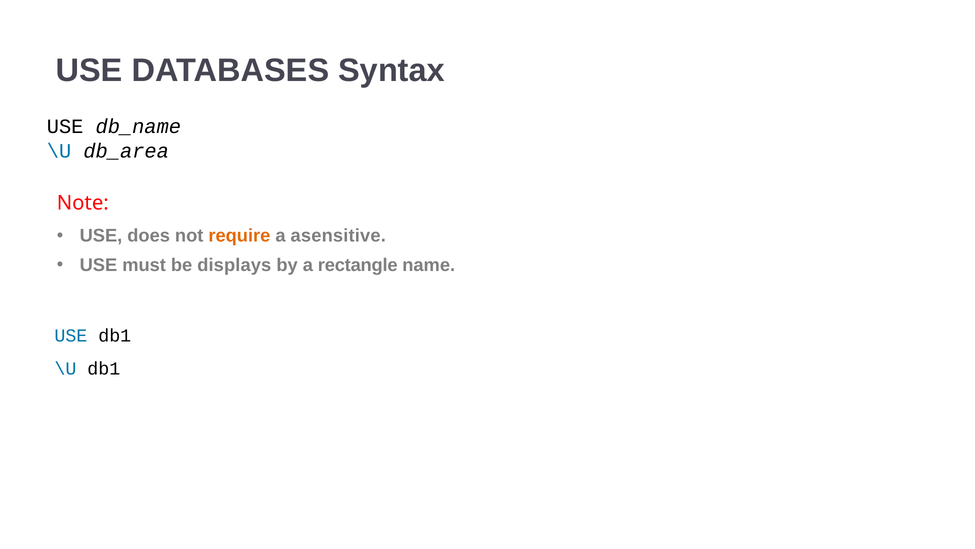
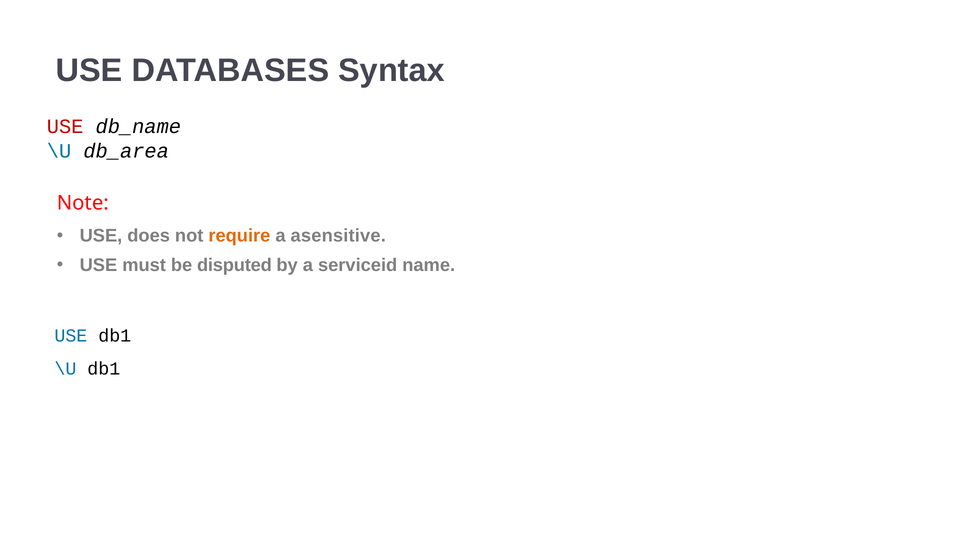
USE colour: black -> red (65, 126)
displays: displays -> disputed (234, 265)
rectangle: rectangle -> serviceid (358, 265)
